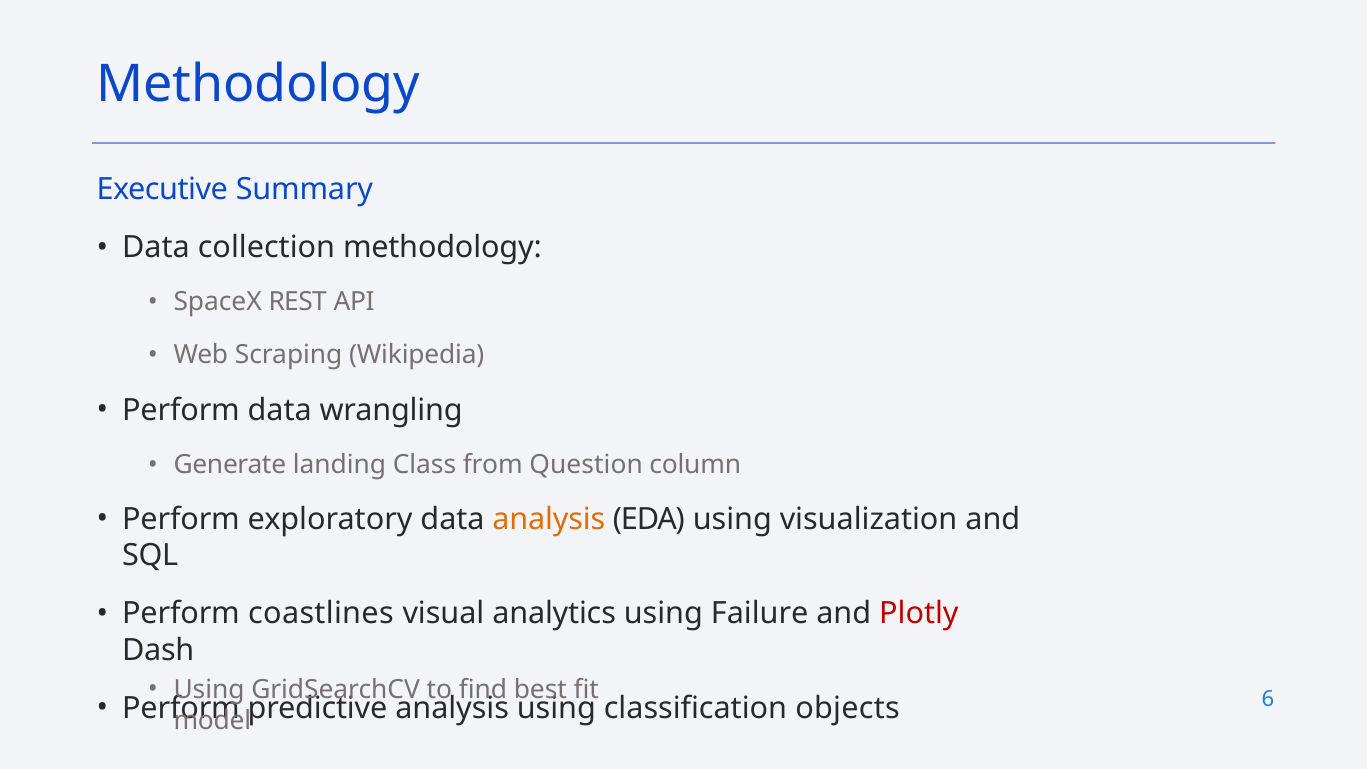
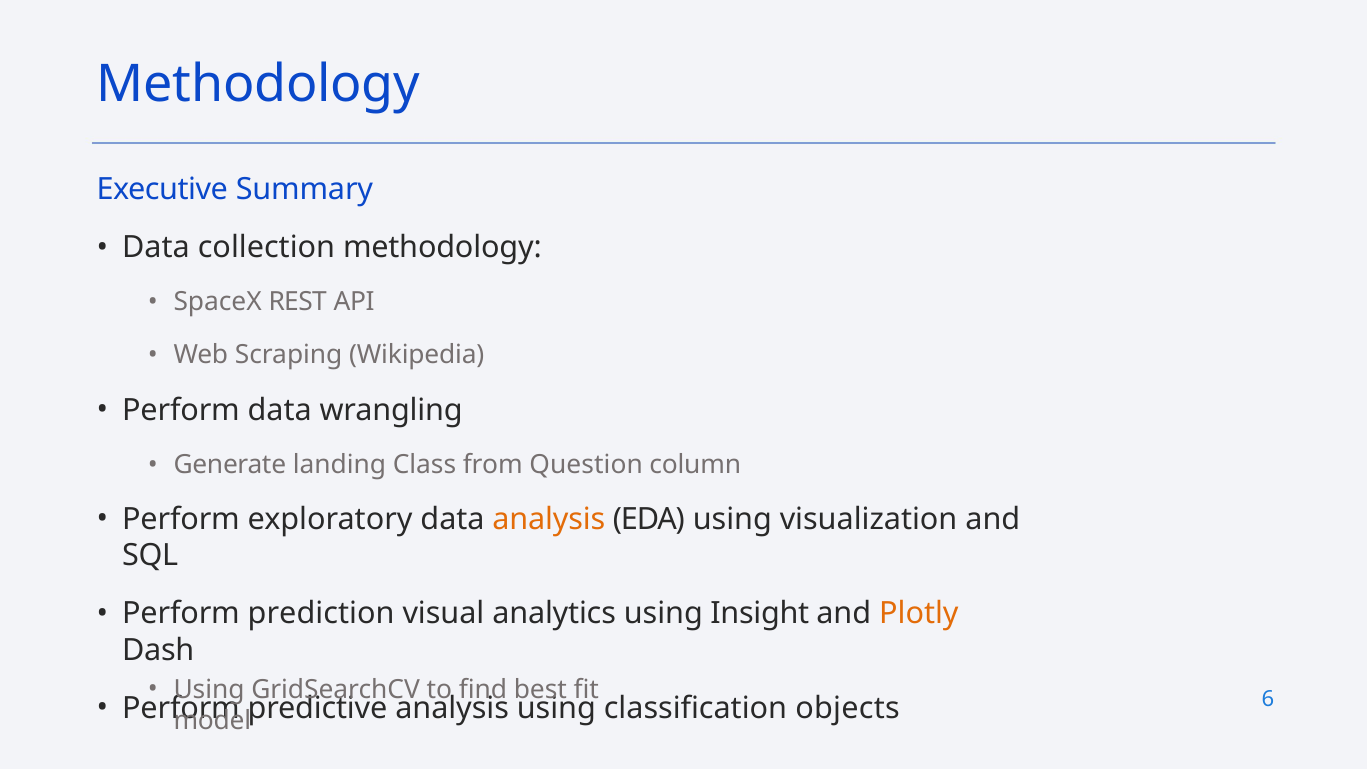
coastlines: coastlines -> prediction (321, 613)
Failure: Failure -> Insight (760, 613)
Plotly colour: red -> orange (919, 613)
